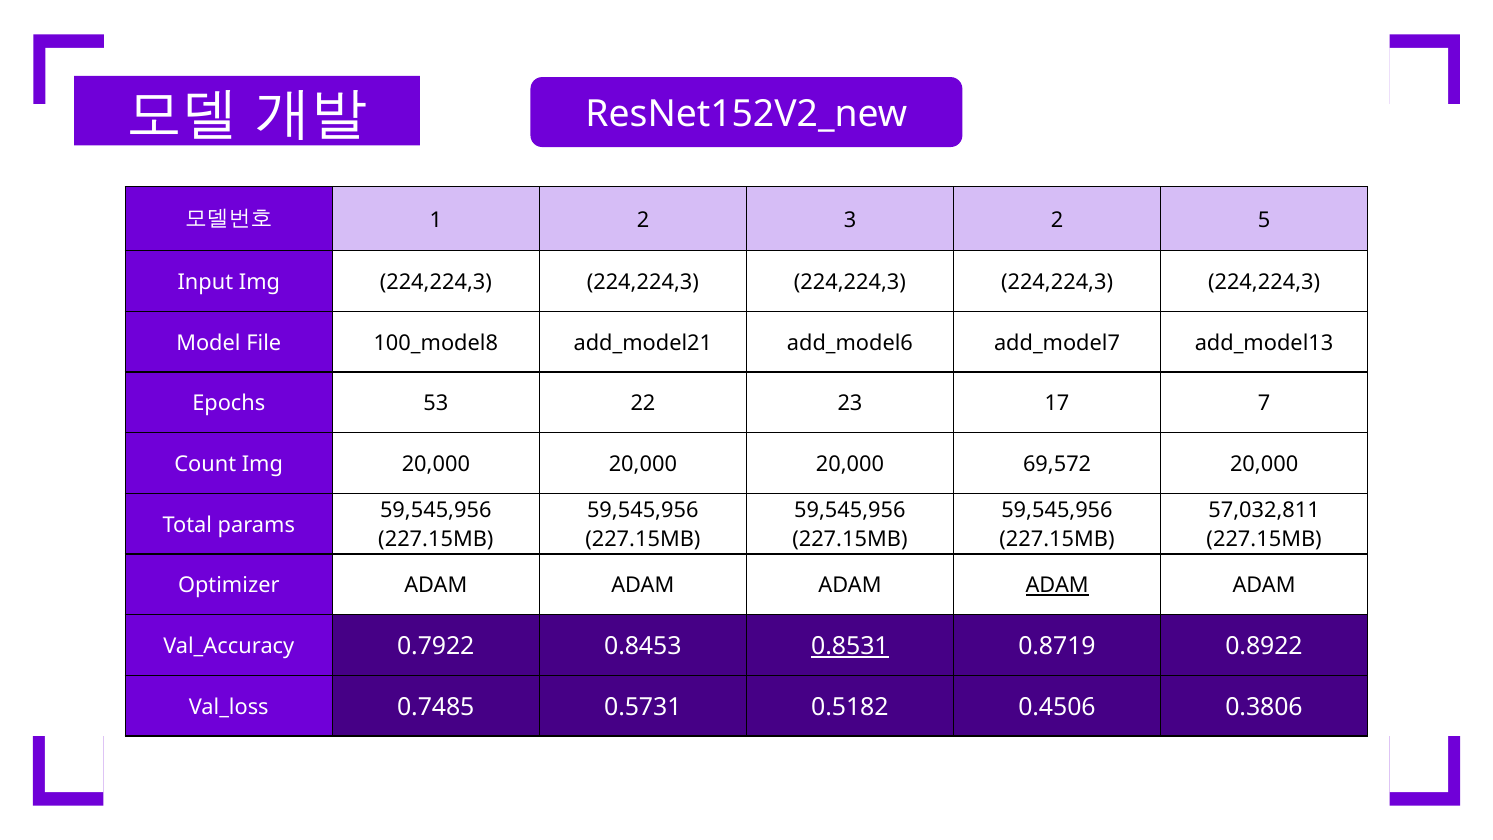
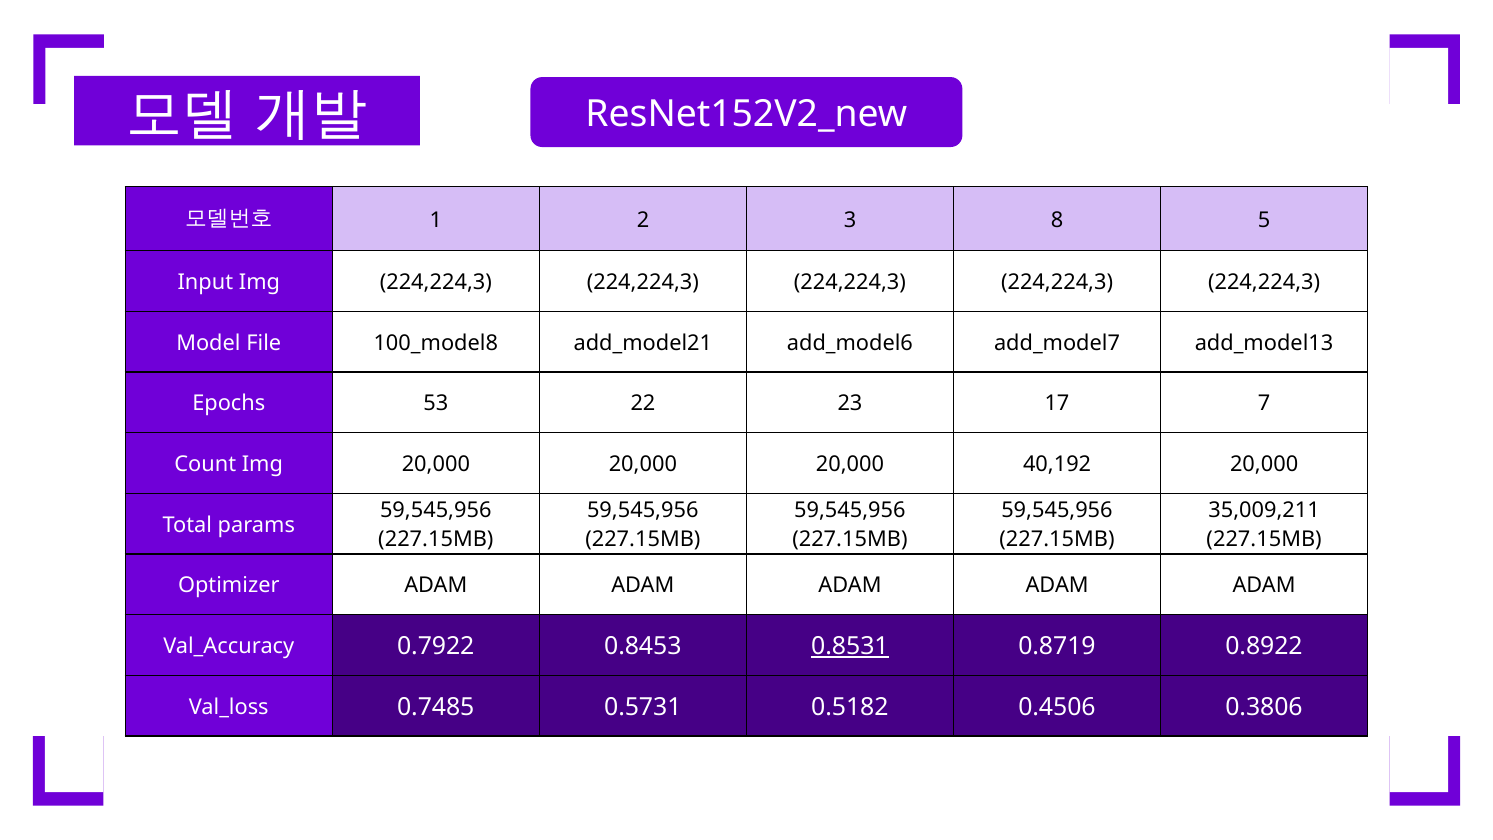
3 2: 2 -> 8 (1057, 220)
69,572: 69,572 -> 40,192 (1057, 464)
57,032,811: 57,032,811 -> 35,009,211 (1264, 510)
ADAM underline: present -> none (1057, 585)
